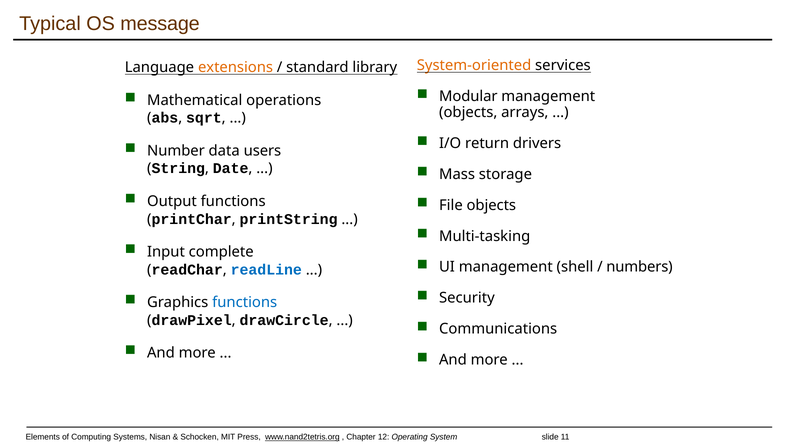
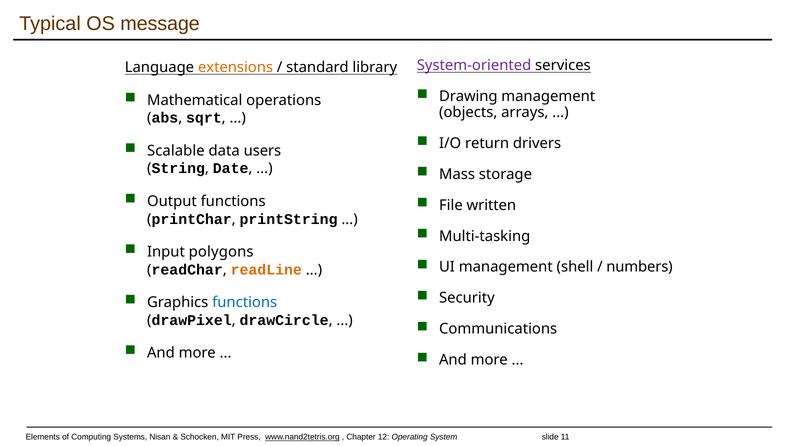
System-oriented colour: orange -> purple (474, 65)
Modular: Modular -> Drawing (468, 96)
Number: Number -> Scalable (176, 151)
File objects: objects -> written (491, 205)
complete: complete -> polygons (221, 252)
readLine colour: blue -> orange (266, 269)
